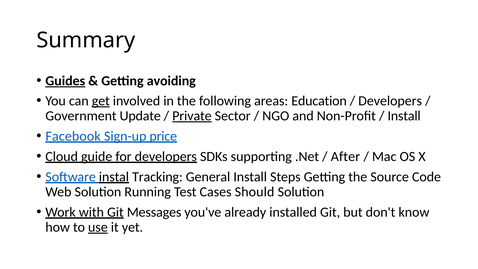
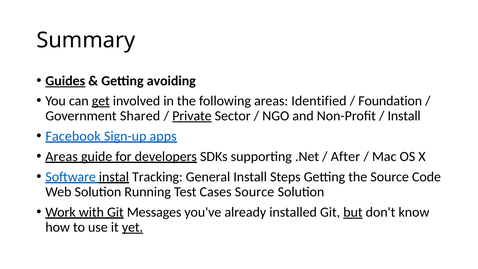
Education: Education -> Identified (319, 101)
Developers: Developers -> Foundation (390, 101)
Update: Update -> Shared (140, 116)
price: price -> apps (163, 136)
Cloud: Cloud -> Areas (62, 156)
Cases Should: Should -> Source (255, 192)
but underline: none -> present (353, 212)
use underline: present -> none (98, 227)
yet underline: none -> present (132, 227)
